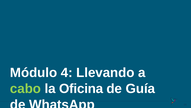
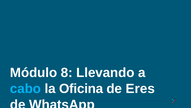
4: 4 -> 8 (67, 72)
cabo colour: light green -> light blue (25, 88)
Guía: Guía -> Eres (140, 88)
